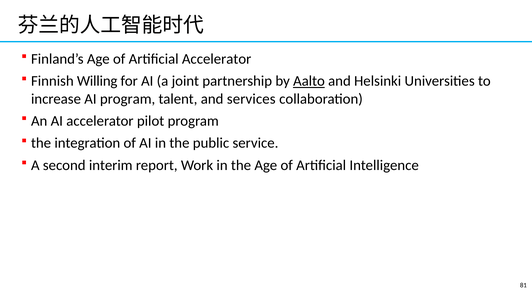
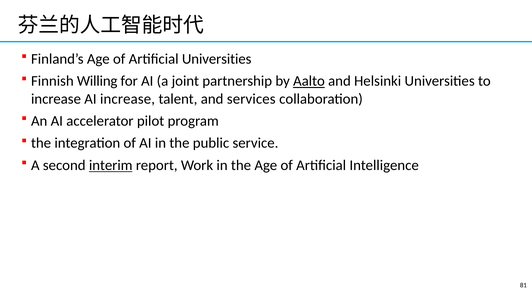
Artificial Accelerator: Accelerator -> Universities (217, 59)
AI program: program -> increase (128, 99)
interim underline: none -> present (111, 165)
